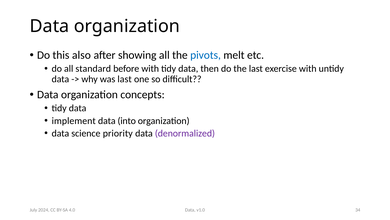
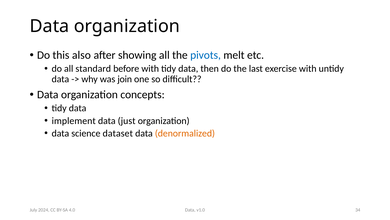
was last: last -> join (125, 79)
into: into -> just (127, 120)
priority: priority -> dataset (118, 133)
denormalized colour: purple -> orange (185, 133)
